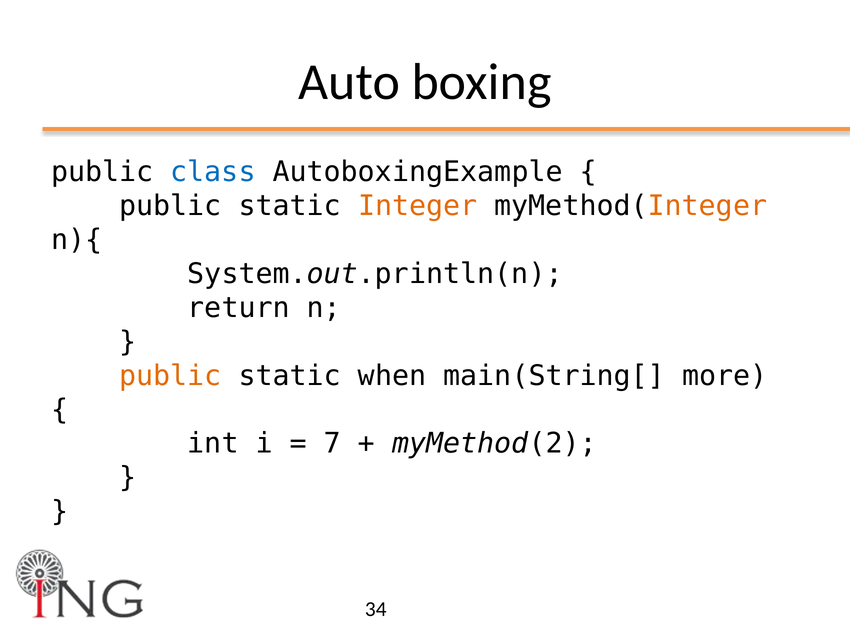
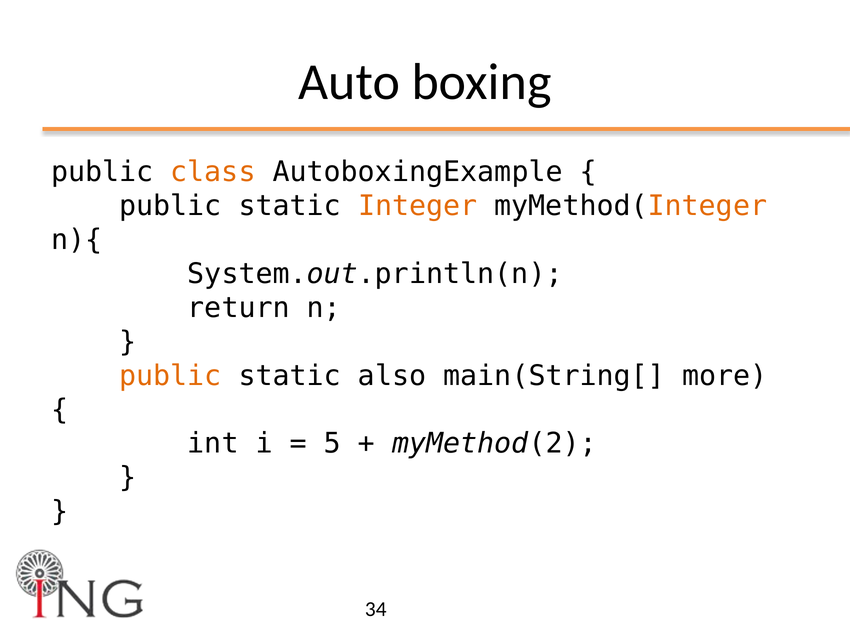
class colour: blue -> orange (213, 172)
when: when -> also (392, 376)
7: 7 -> 5 (332, 444)
